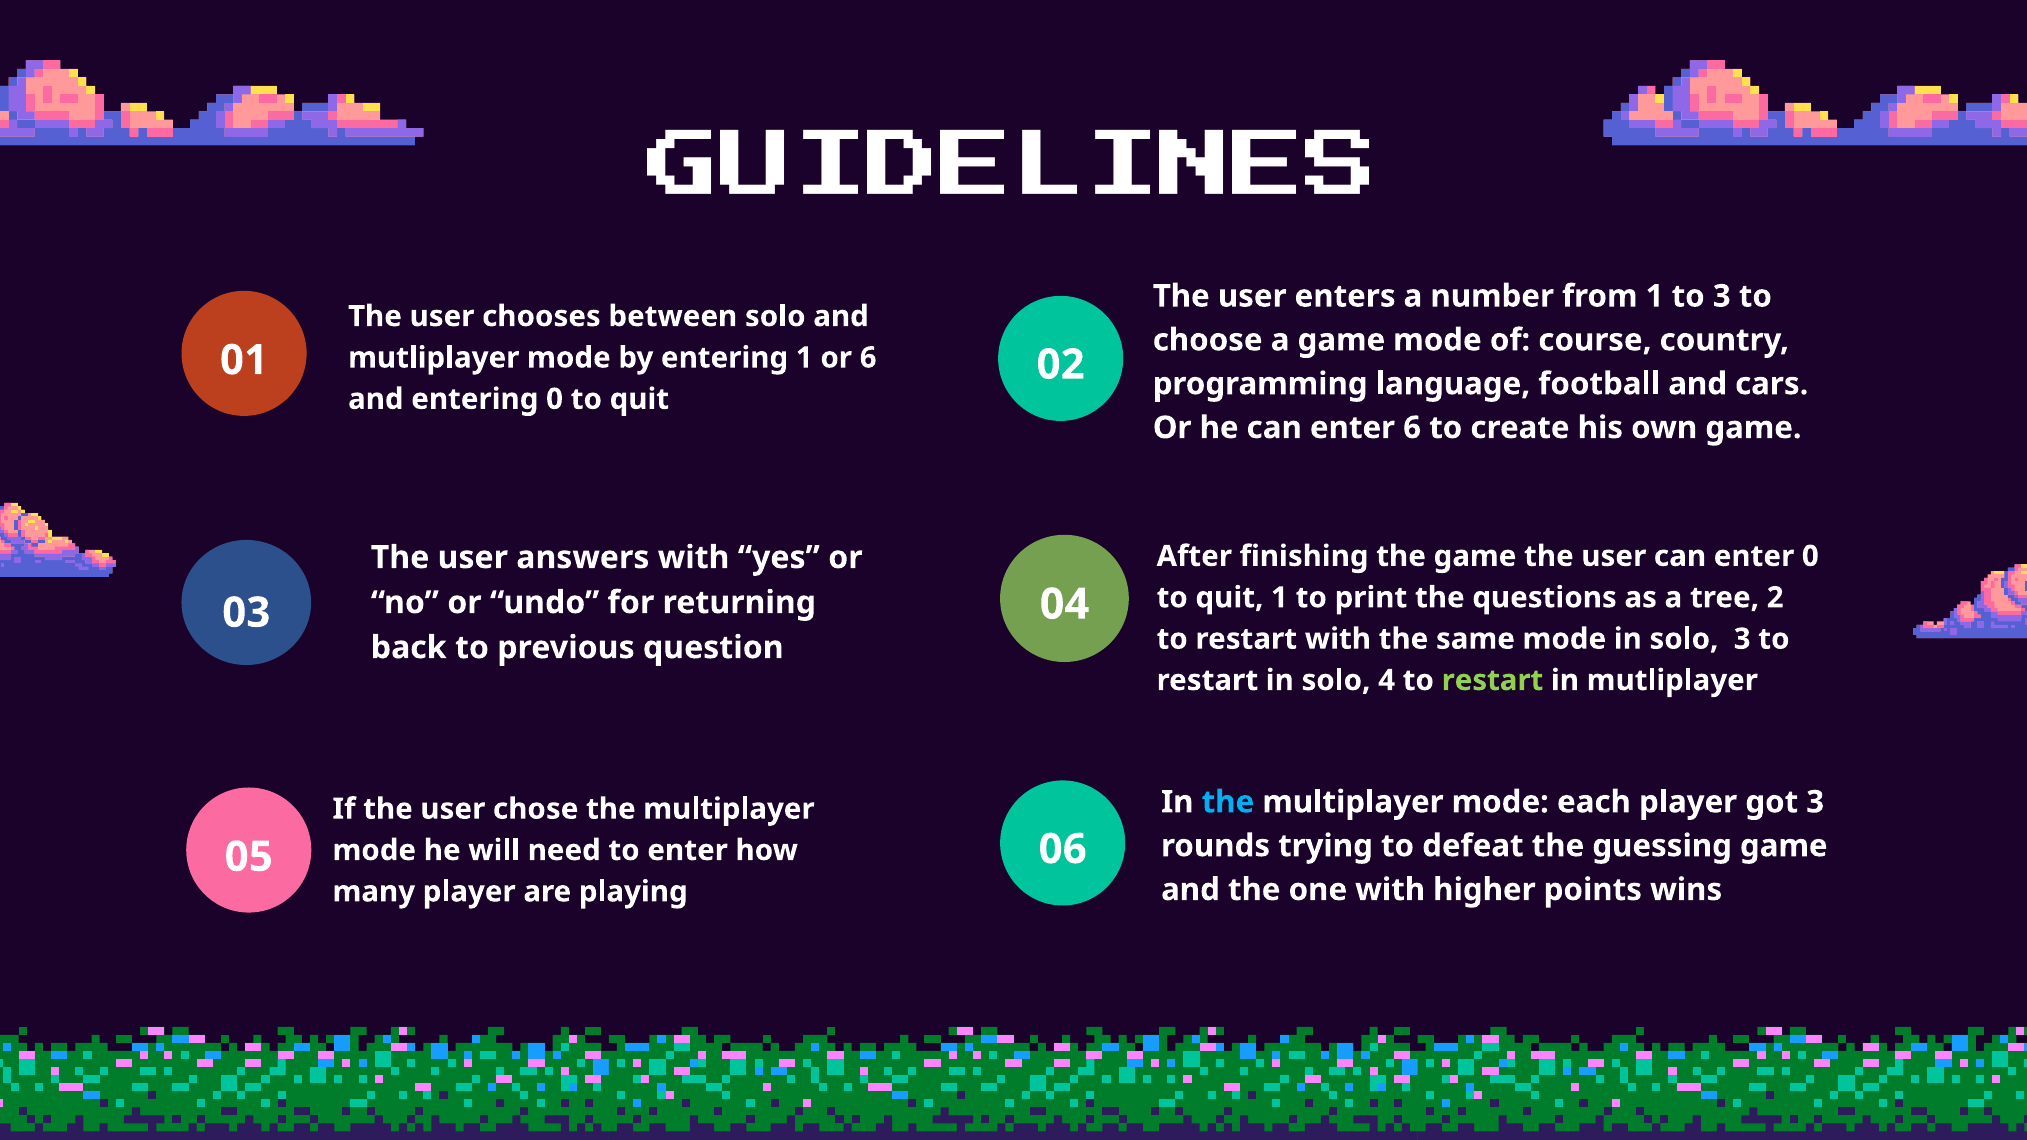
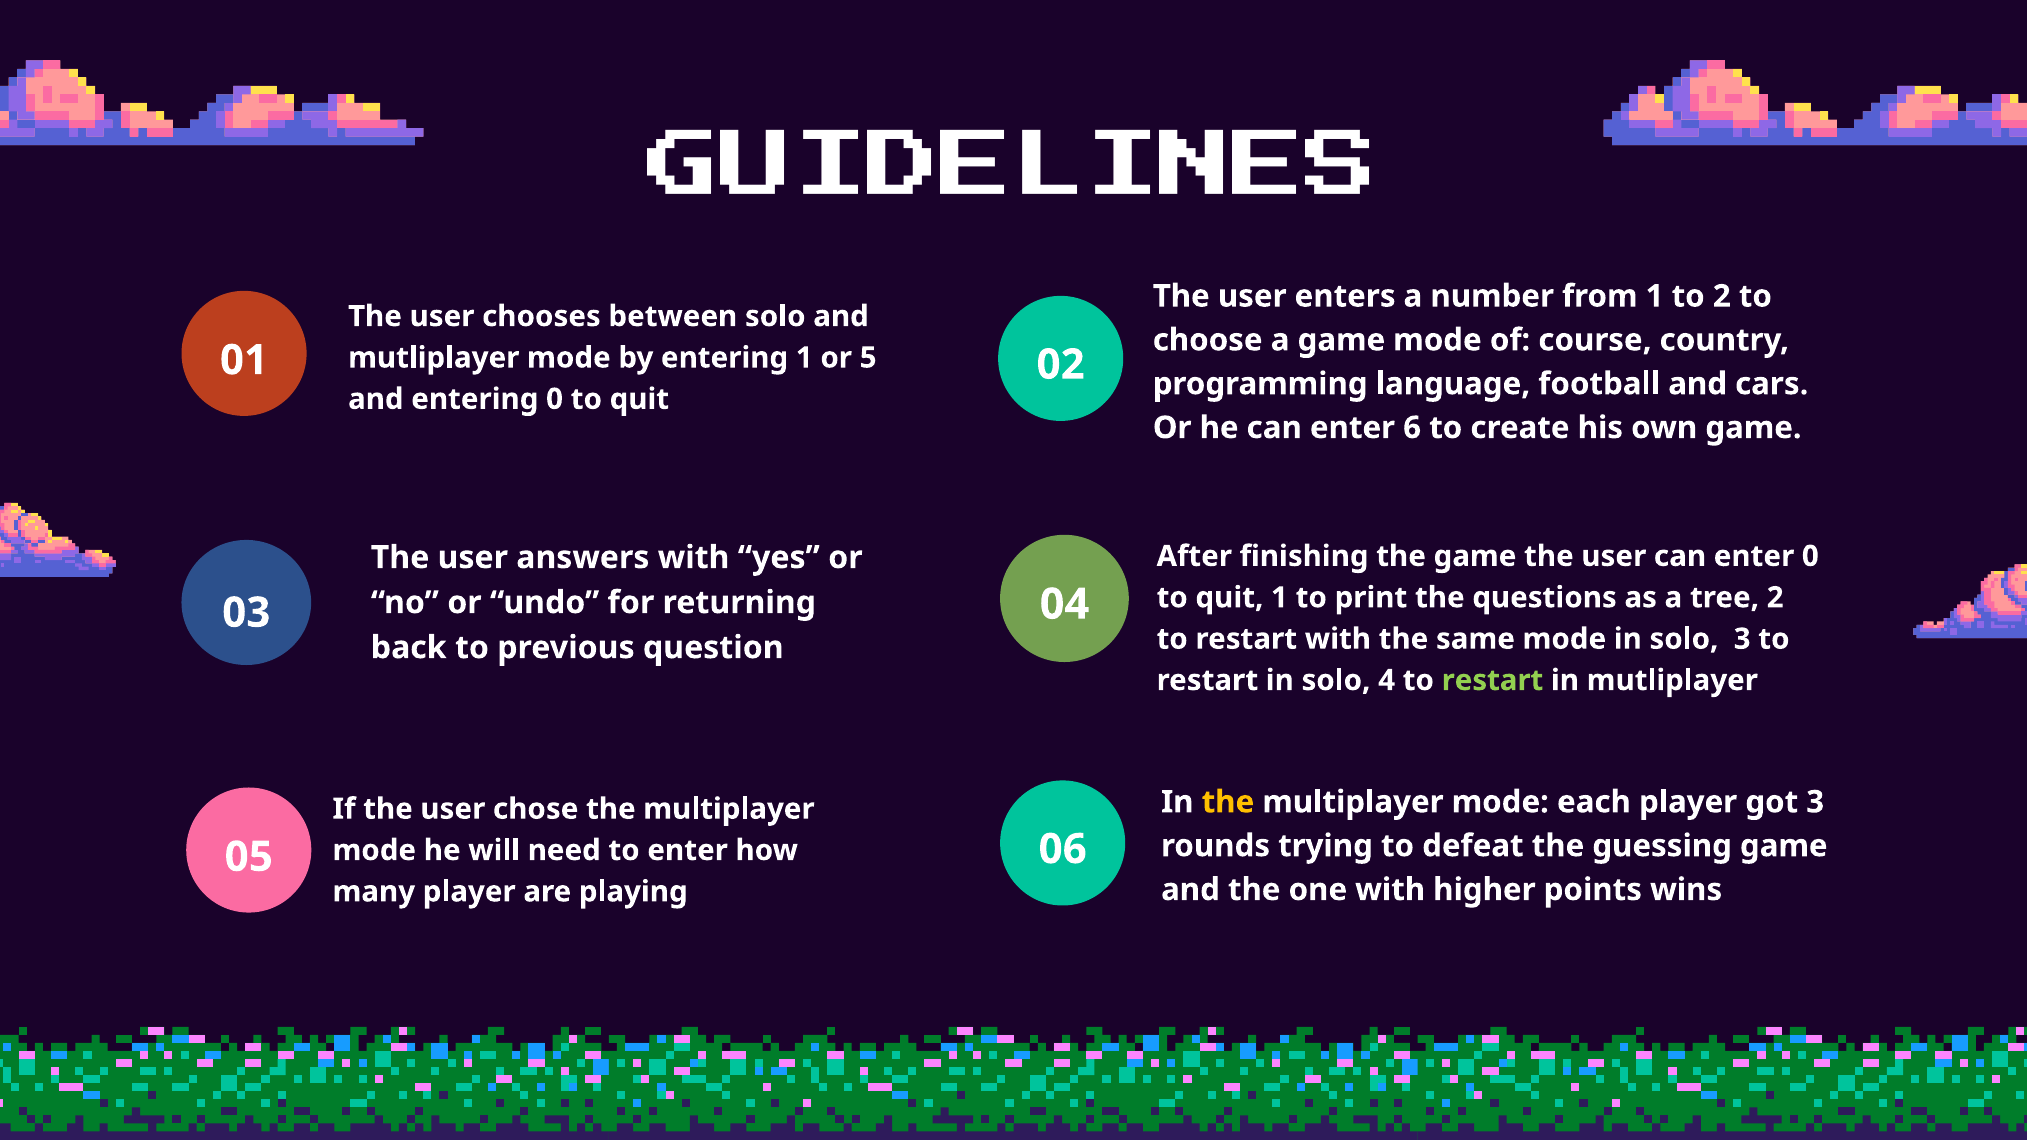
to 3: 3 -> 2 (1722, 296)
or 6: 6 -> 5 (868, 358)
the colour: light blue -> yellow (1228, 802)
